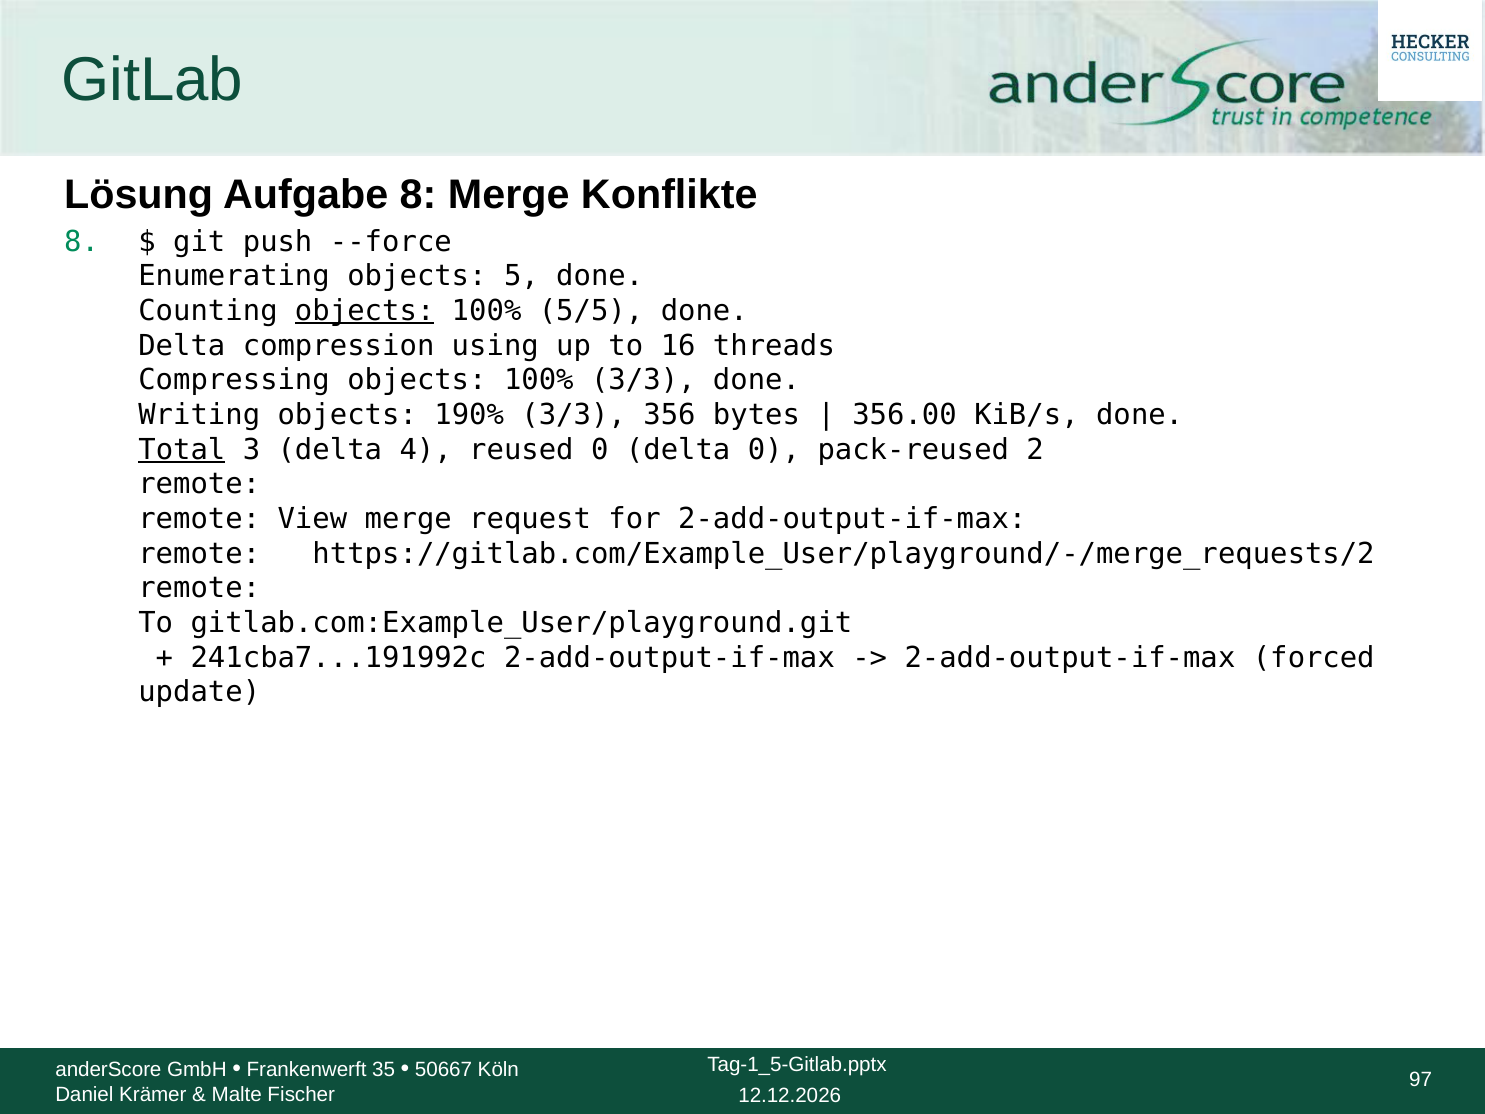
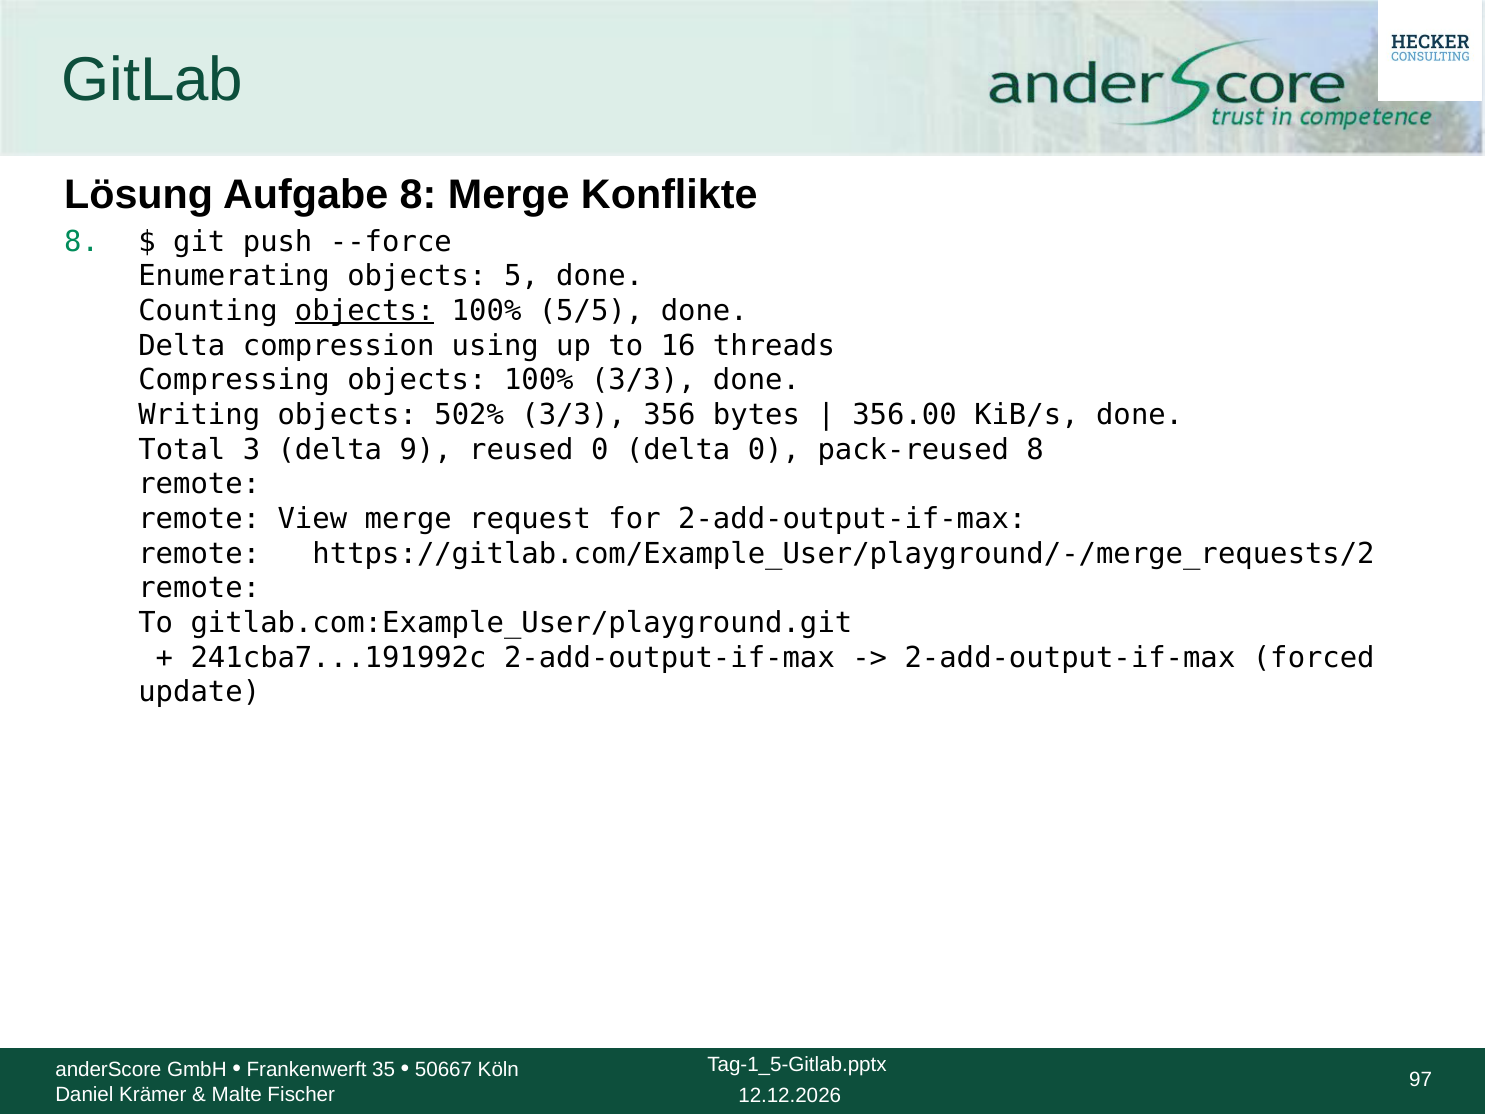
190%: 190% -> 502% (469, 415)
Total underline: present -> none (182, 449)
4: 4 -> 9 (426, 449)
pack-reused 2: 2 -> 8 (1035, 449)
